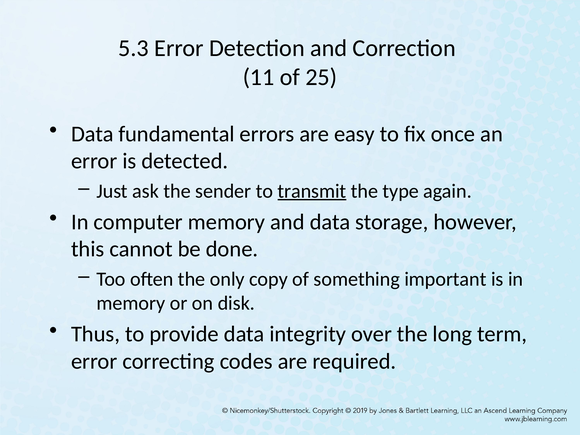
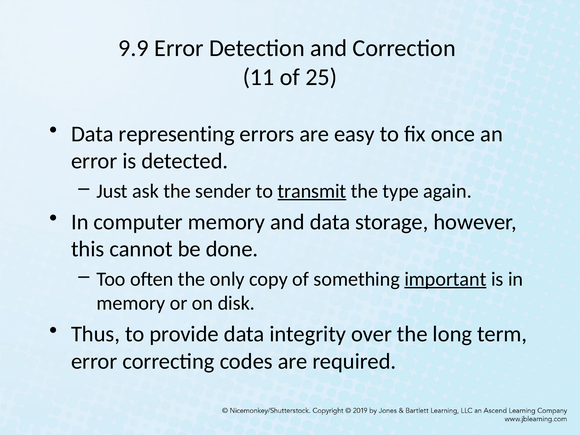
5.3: 5.3 -> 9.9 (134, 48)
fundamental: fundamental -> representing (177, 134)
important underline: none -> present (445, 279)
